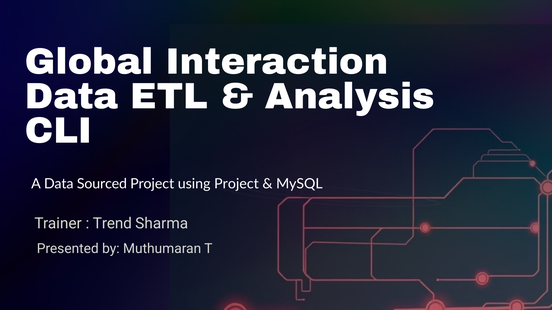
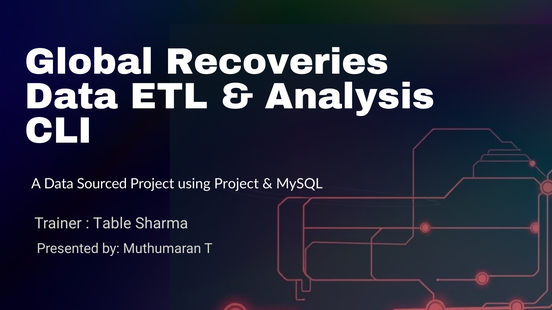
Interaction: Interaction -> Recoveries (277, 62)
Trend: Trend -> Table (112, 224)
